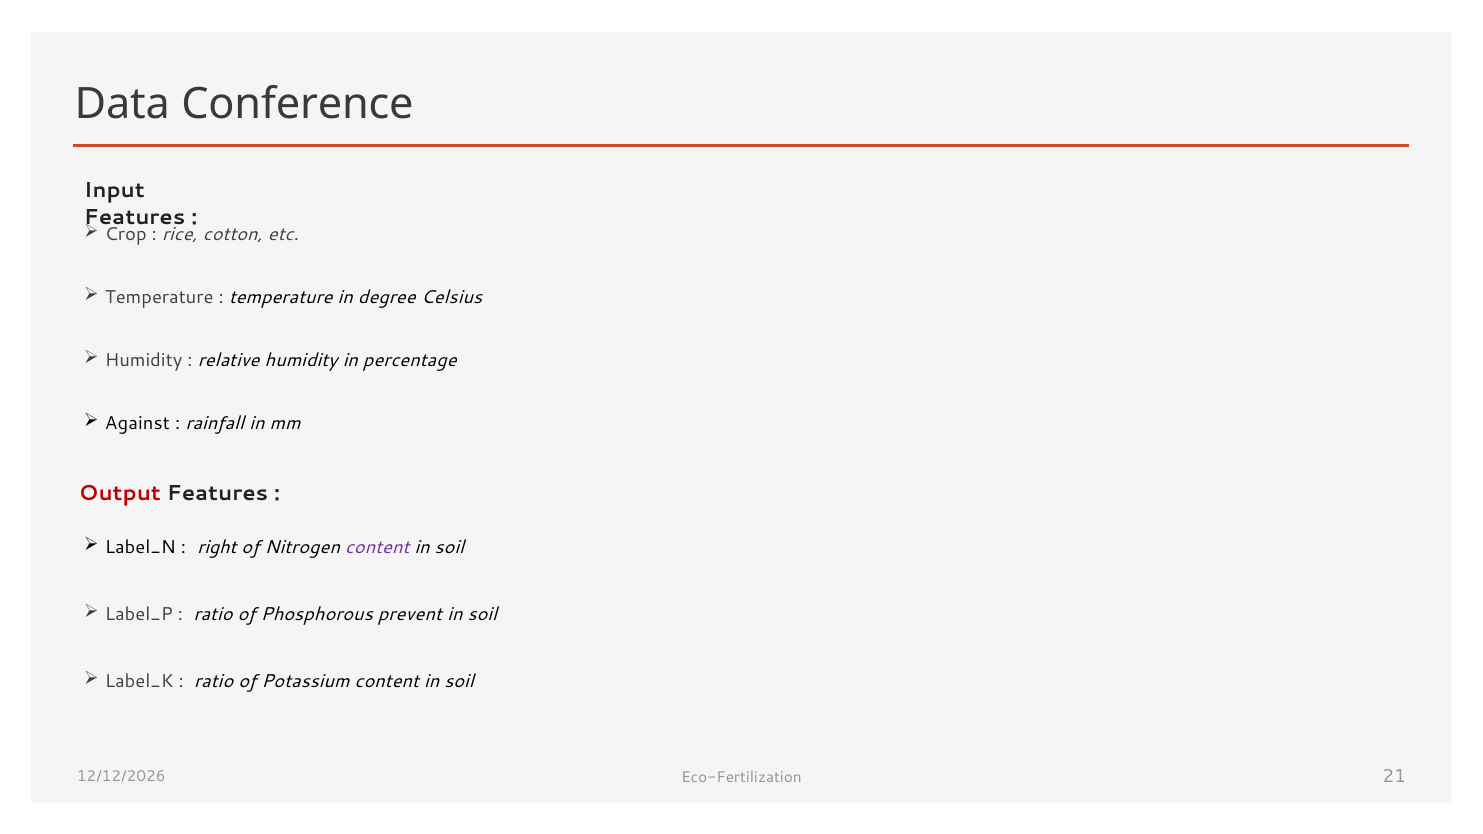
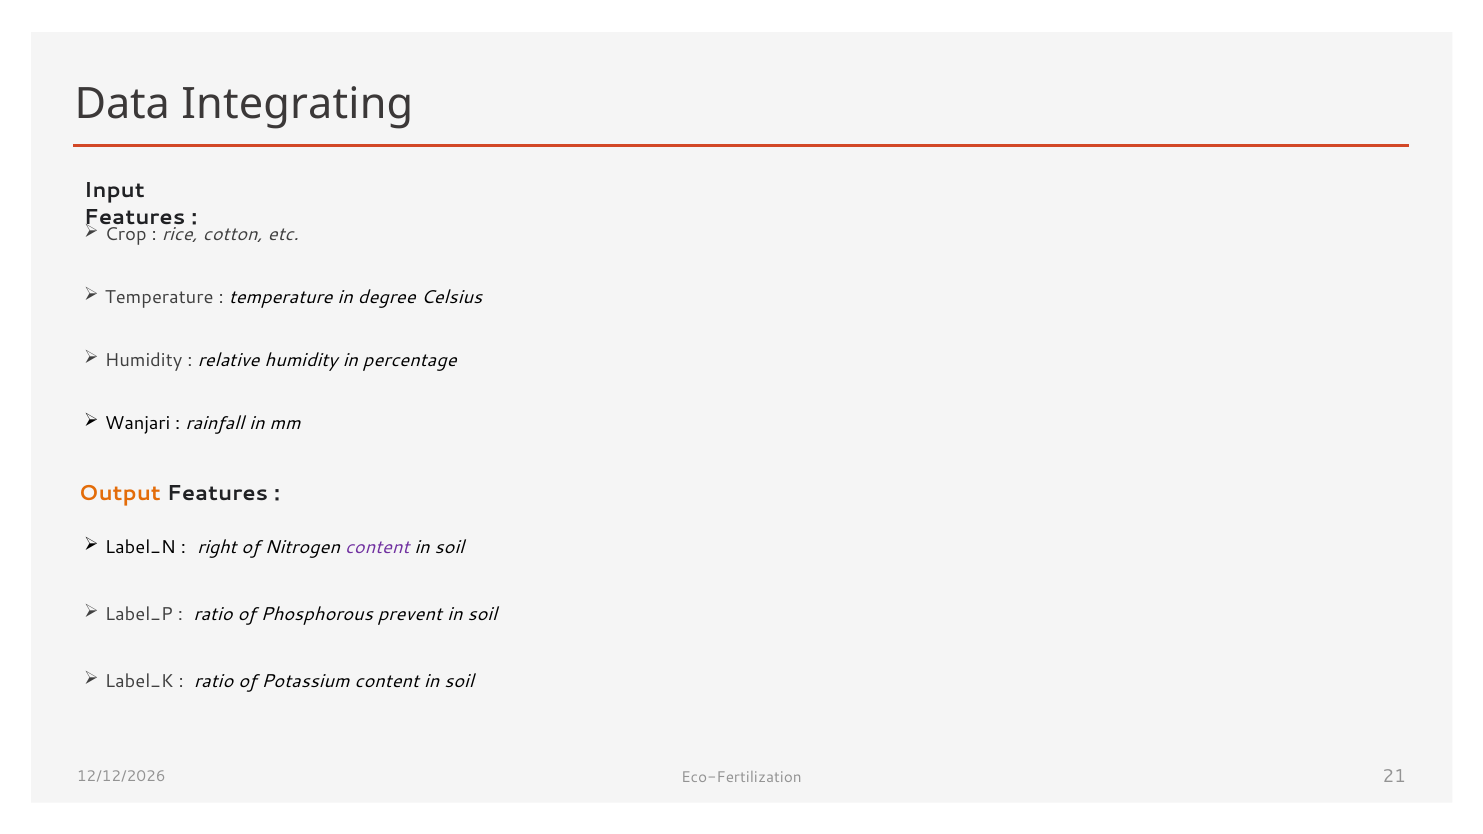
Conference: Conference -> Integrating (297, 104)
Against: Against -> Wanjari (138, 424)
Output colour: red -> orange (120, 494)
